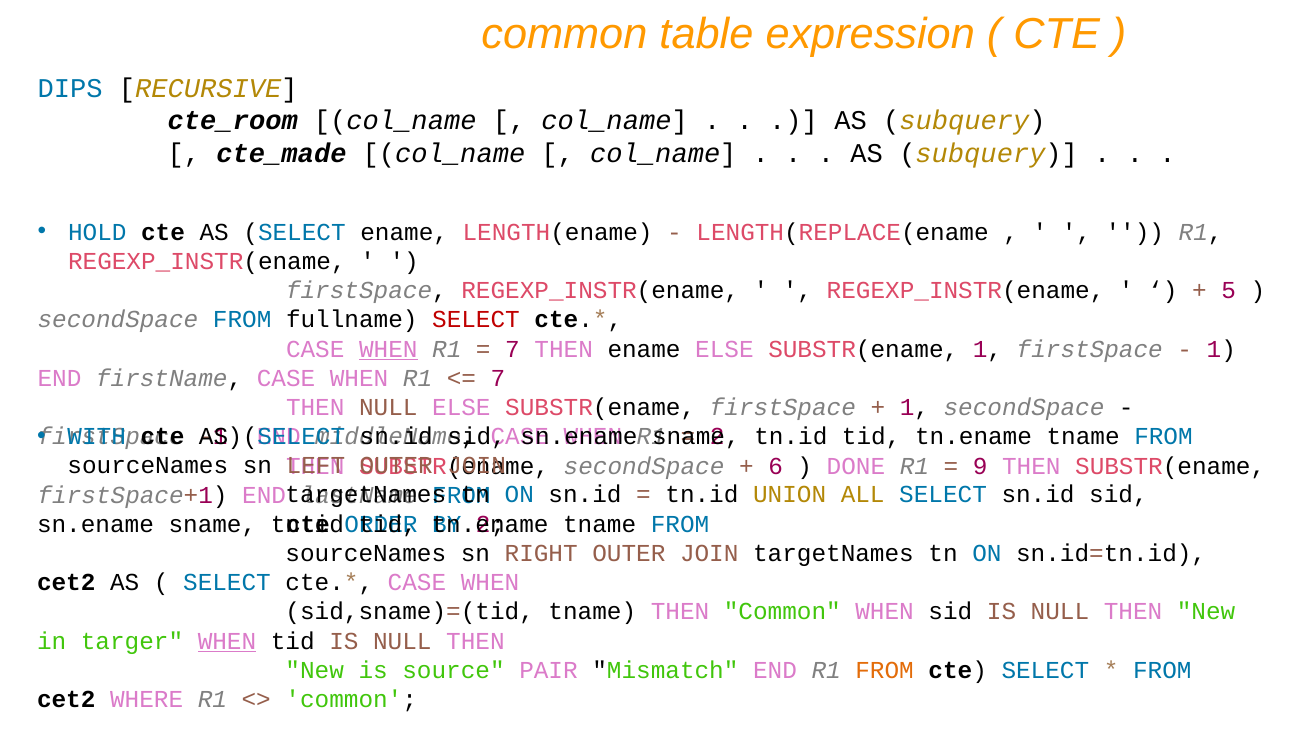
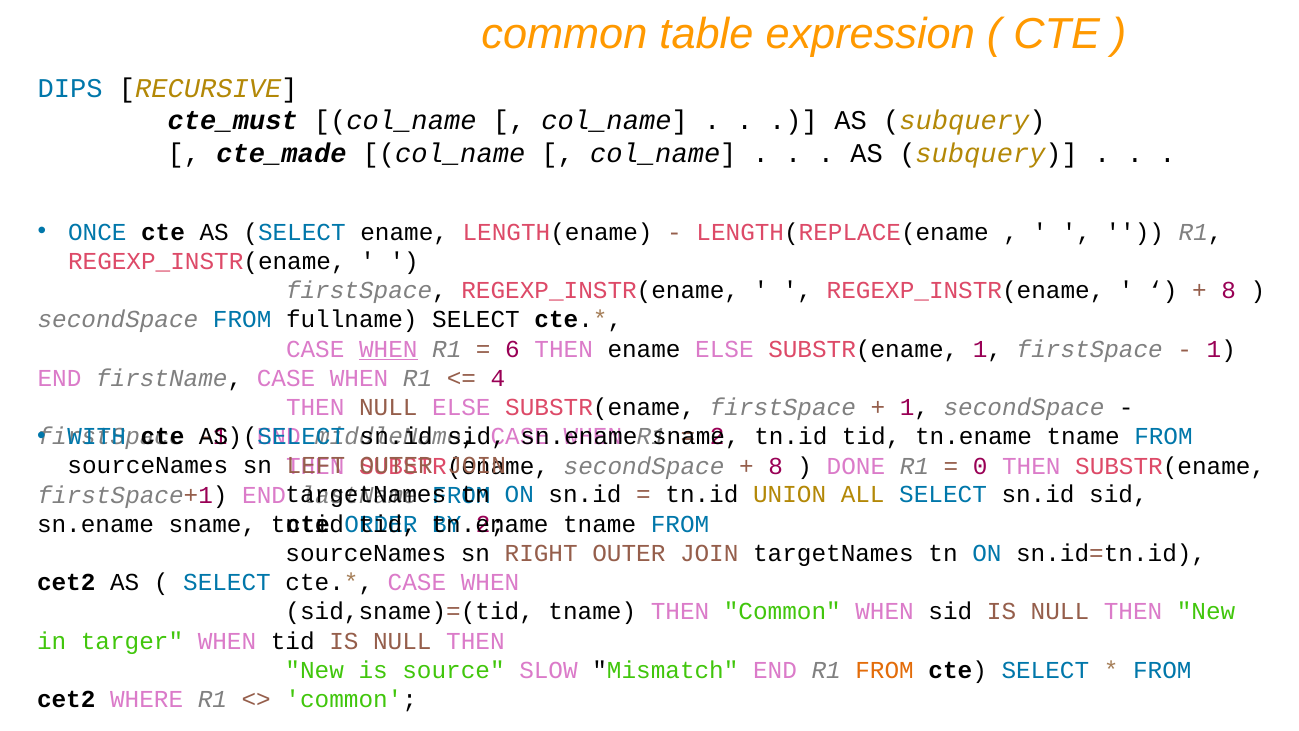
cte_room: cte_room -> cte_must (233, 121)
HOLD: HOLD -> ONCE (97, 232)
5: 5 -> 8 (1229, 290)
SELECT colour: red -> black (476, 320)
7: 7 -> 6 (513, 349)
7: 7 -> 4 (498, 378)
6: 6 -> 8 (776, 466)
9: 9 -> 0 (980, 466)
WHEN underline: present -> none (227, 641)
PAIR: PAIR -> SLOW (548, 670)
